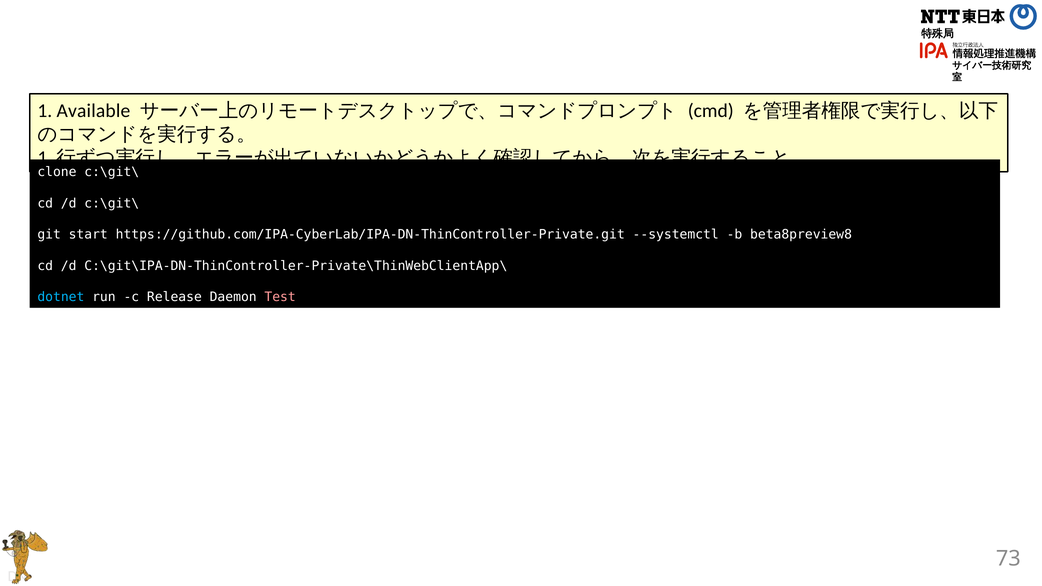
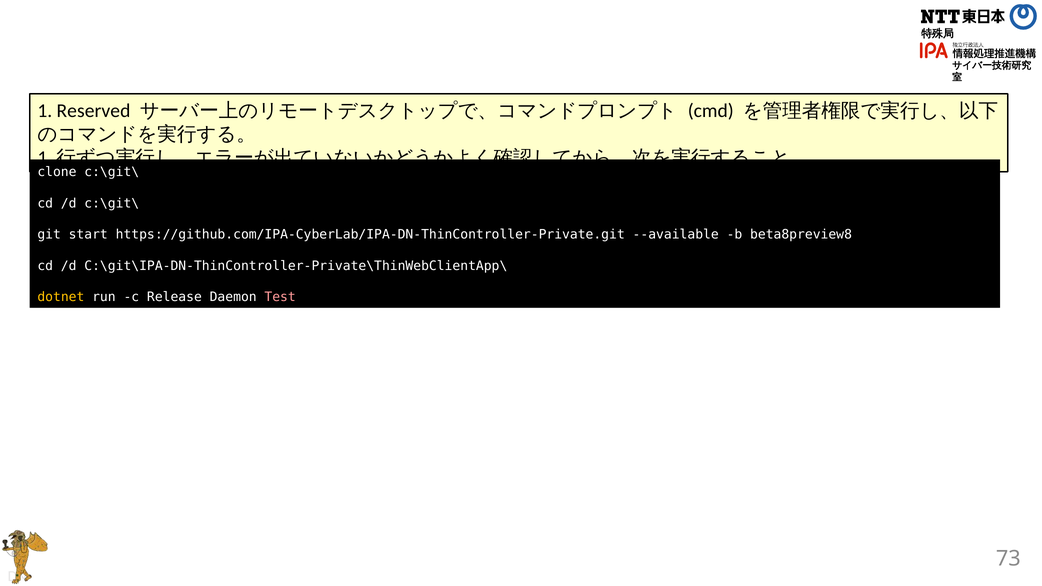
Available: Available -> Reserved (93, 111)
--systemctl: --systemctl -> --available (676, 235)
dotnet colour: light blue -> yellow (61, 297)
